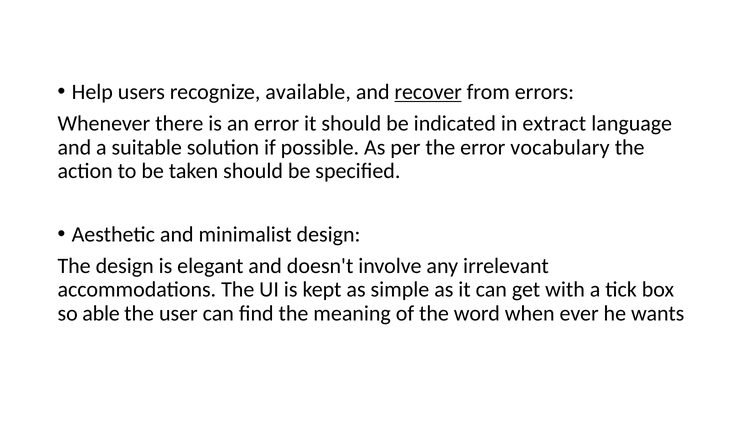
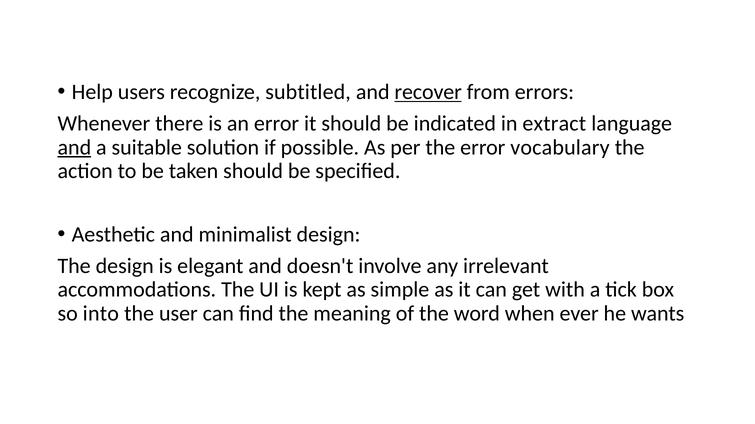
available: available -> subtitled (308, 92)
and underline: none -> present (74, 148)
able: able -> into (101, 314)
